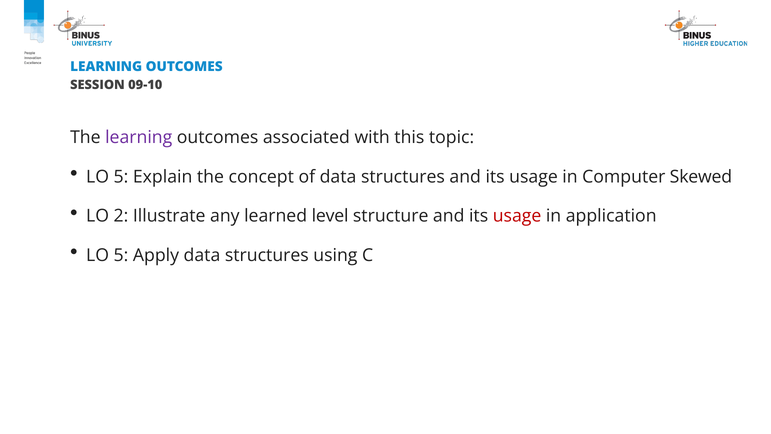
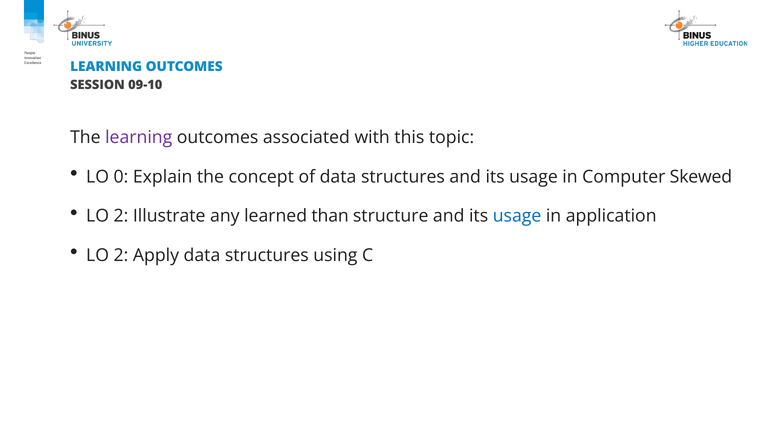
5: 5 -> 0 (121, 177)
level: level -> than (330, 216)
usage colour: red -> blue (517, 216)
5: 5 -> 2 (121, 255)
